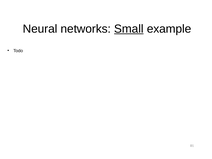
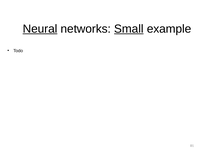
Neural underline: none -> present (40, 29)
